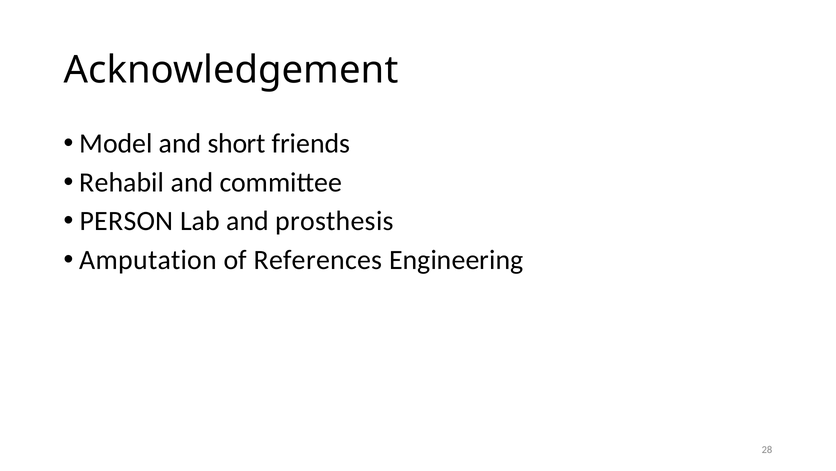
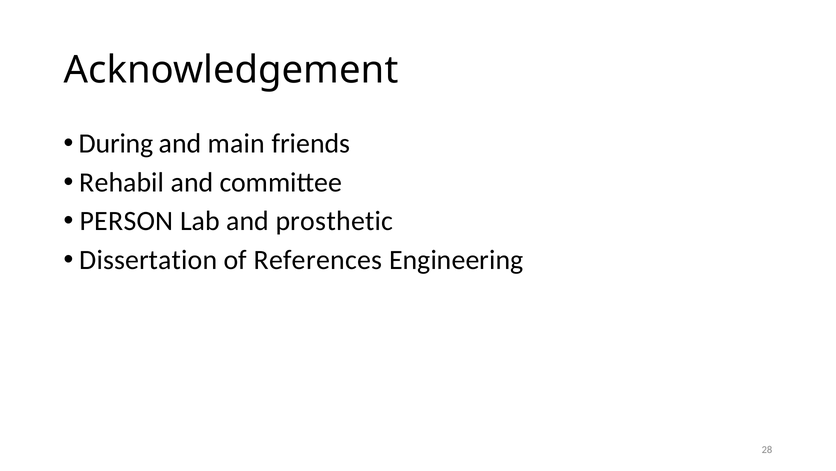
Model: Model -> During (116, 143)
short: short -> main (236, 143)
prosthesis: prosthesis -> prosthetic (334, 221)
Amputation: Amputation -> Dissertation (148, 260)
